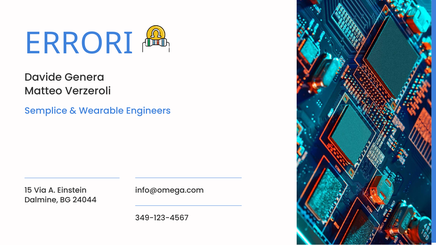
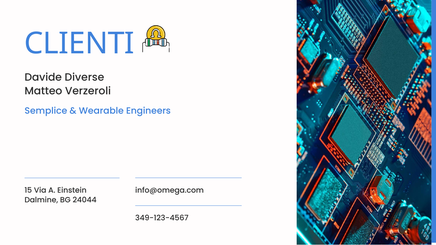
ERRORI: ERRORI -> CLIENTI (79, 44)
Genera: Genera -> Diverse (84, 77)
